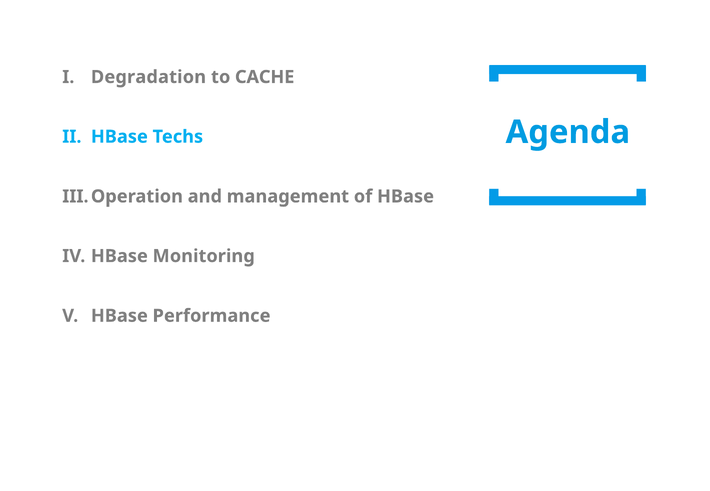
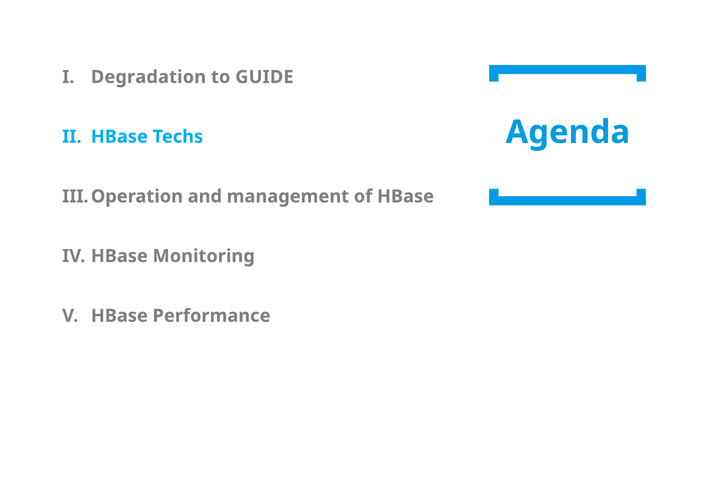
CACHE: CACHE -> GUIDE (264, 77)
